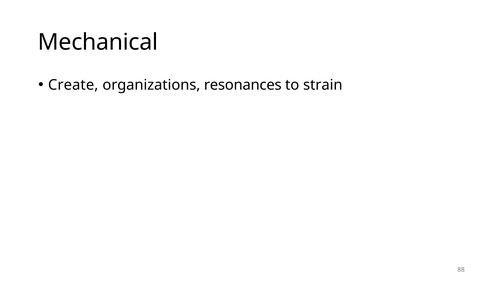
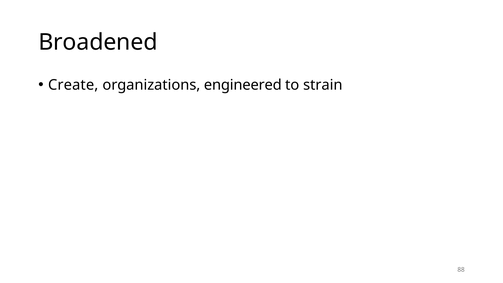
Mechanical: Mechanical -> Broadened (98, 42)
resonances: resonances -> engineered (243, 85)
